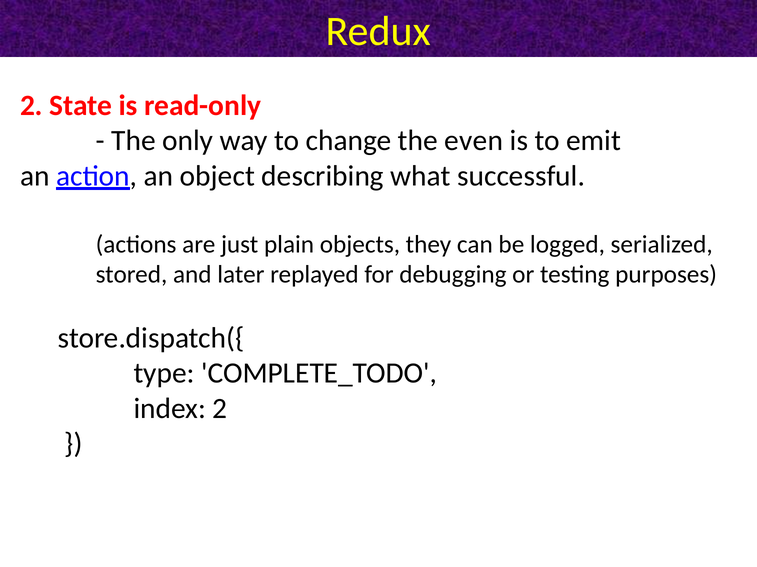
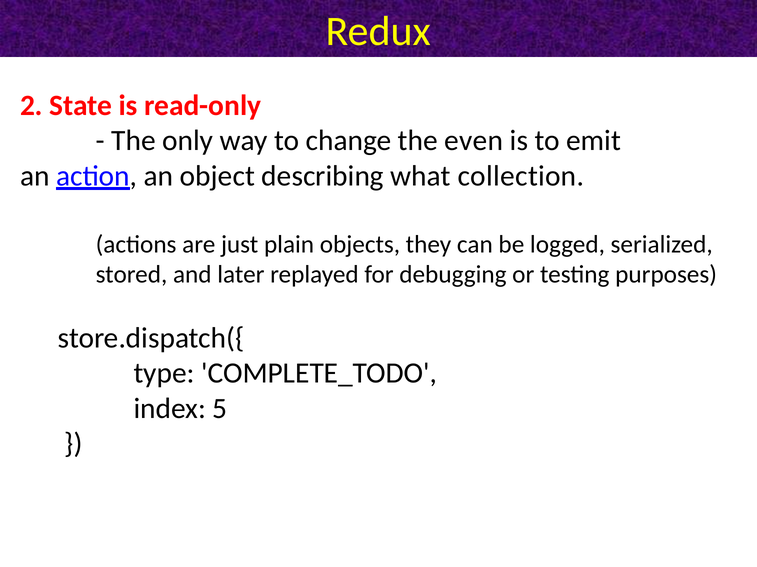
successful: successful -> collection (521, 176)
index 2: 2 -> 5 (220, 409)
